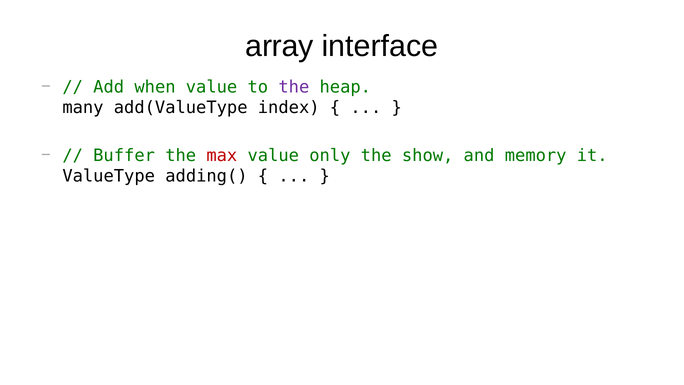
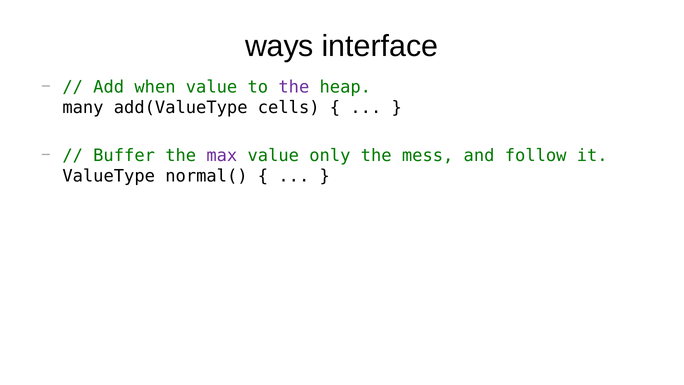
array: array -> ways (279, 46)
index: index -> cells (289, 107)
max colour: red -> purple (222, 155)
show: show -> mess (428, 155)
memory: memory -> follow (536, 155)
adding(: adding( -> normal( (206, 176)
